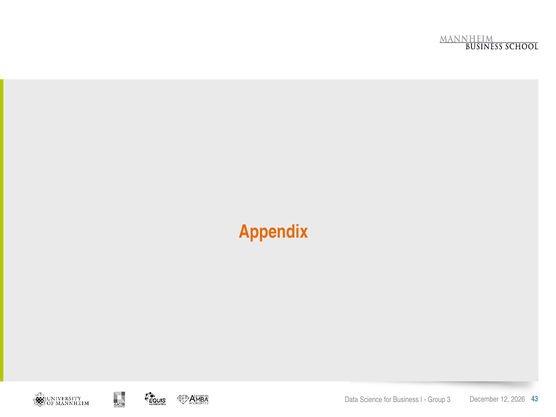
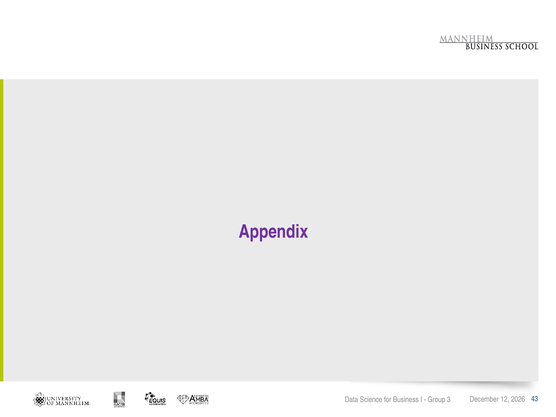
Appendix colour: orange -> purple (274, 232)
